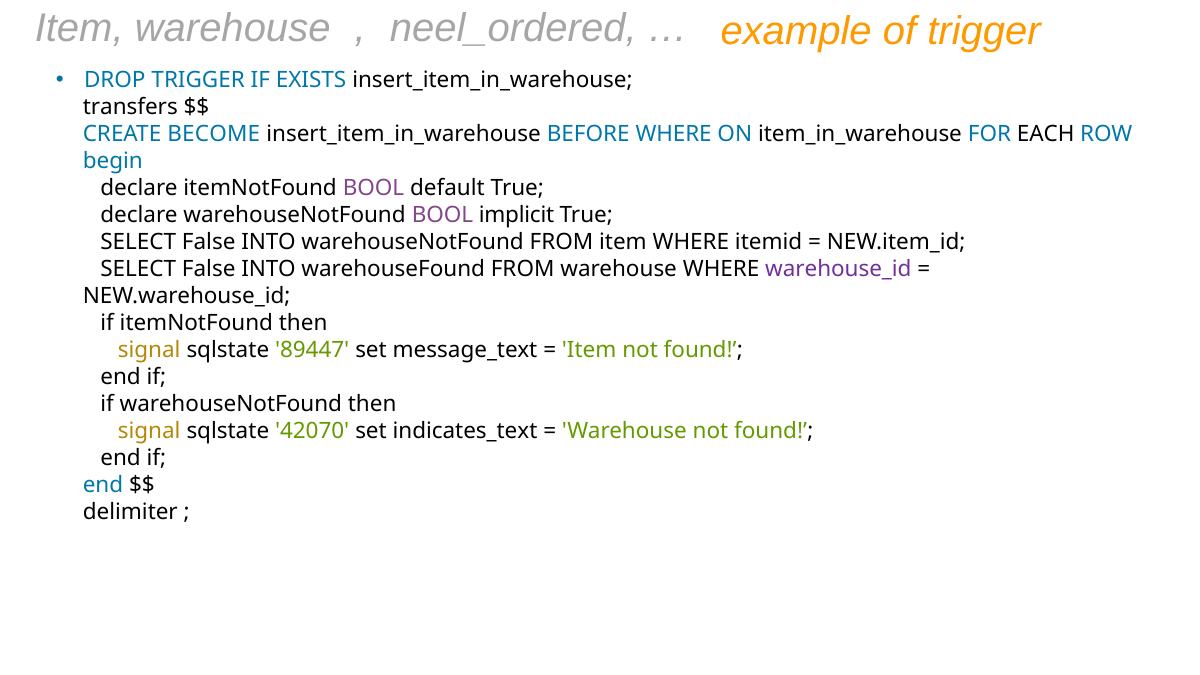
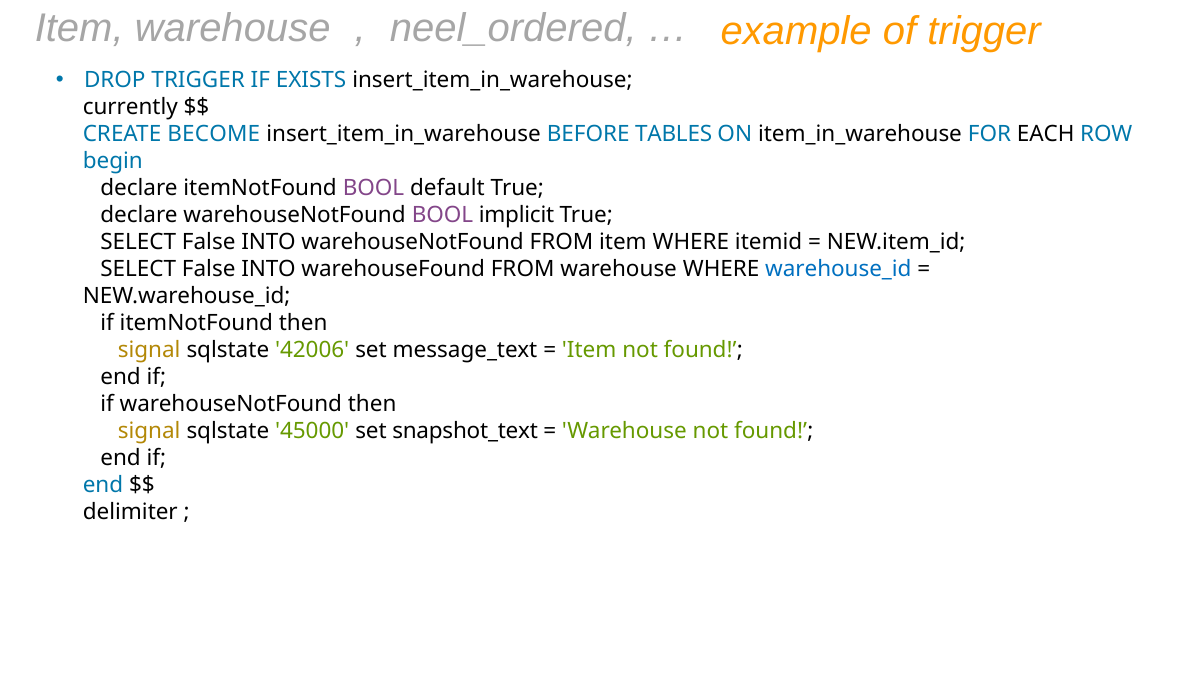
transfers: transfers -> currently (130, 107)
BEFORE WHERE: WHERE -> TABLES (674, 134)
warehouse_id colour: purple -> blue (838, 269)
89447: 89447 -> 42006 (312, 350)
42070: 42070 -> 45000 (312, 431)
indicates_text: indicates_text -> snapshot_text (465, 431)
